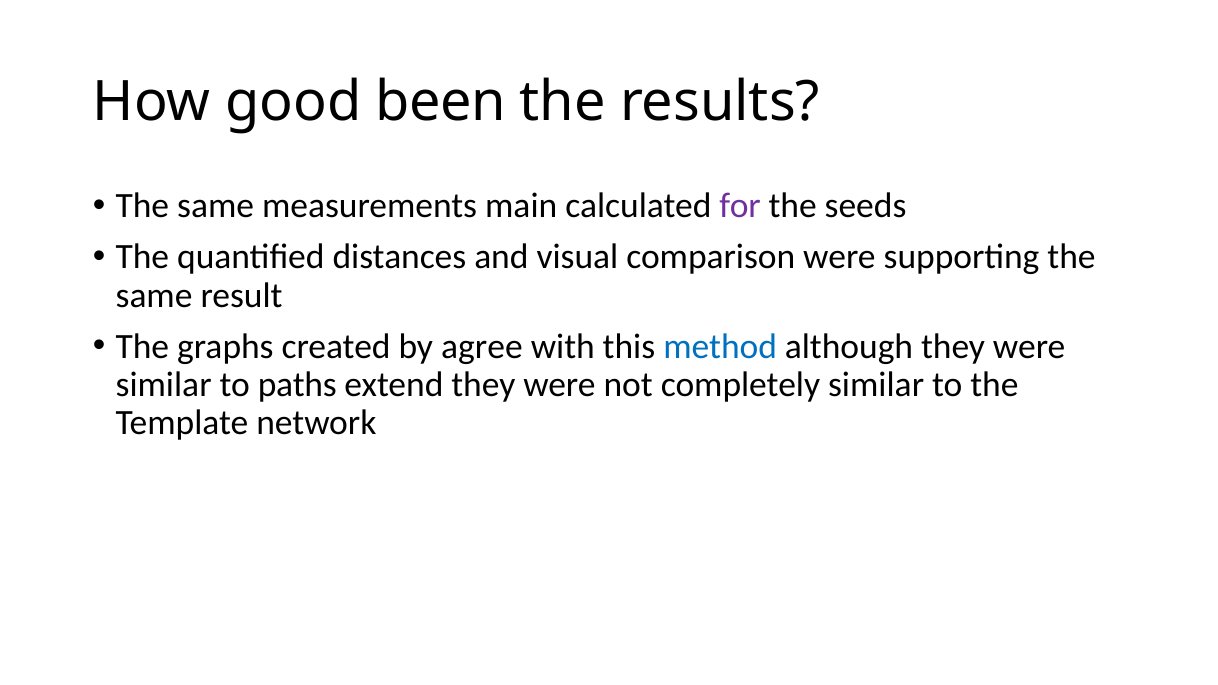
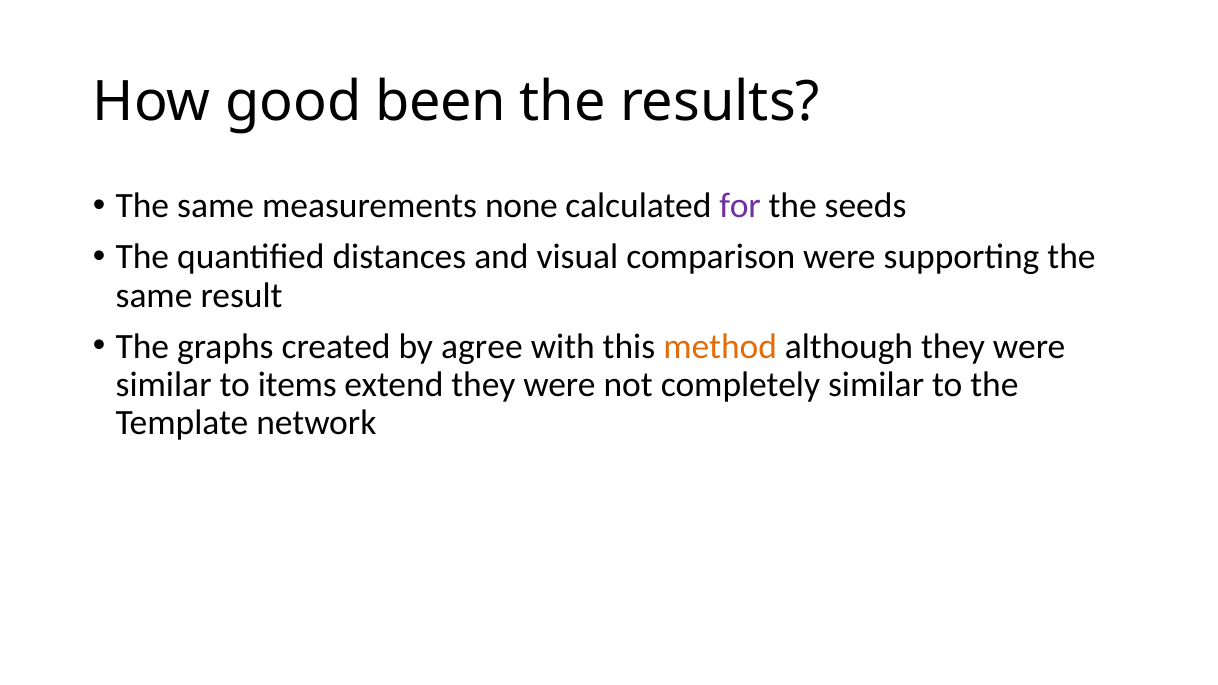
main: main -> none (521, 206)
method colour: blue -> orange (720, 346)
paths: paths -> items (297, 385)
